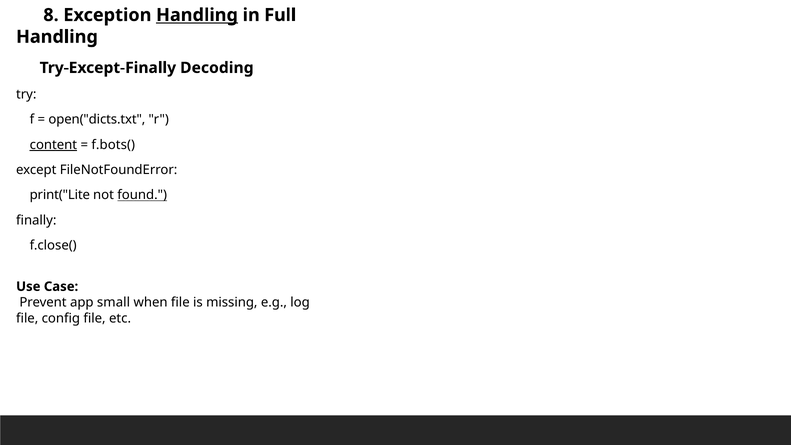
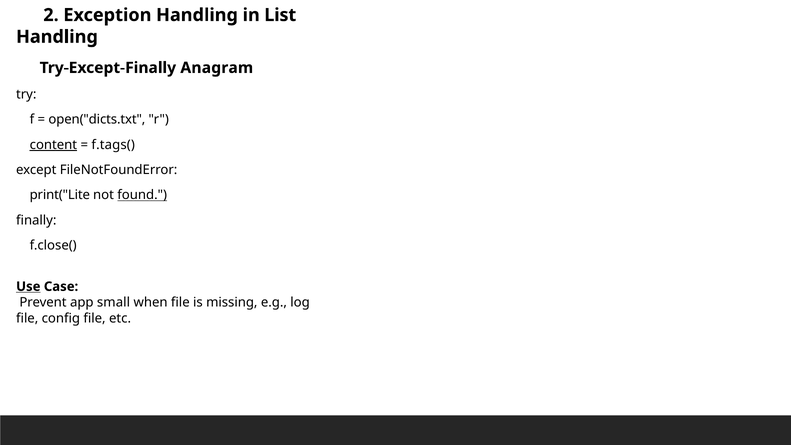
8: 8 -> 2 (51, 15)
Handling underline: present -> none (197, 15)
Full: Full -> List (280, 15)
Decoding: Decoding -> Anagram (217, 68)
f.bots(: f.bots( -> f.tags( (113, 145)
Use underline: none -> present (28, 287)
